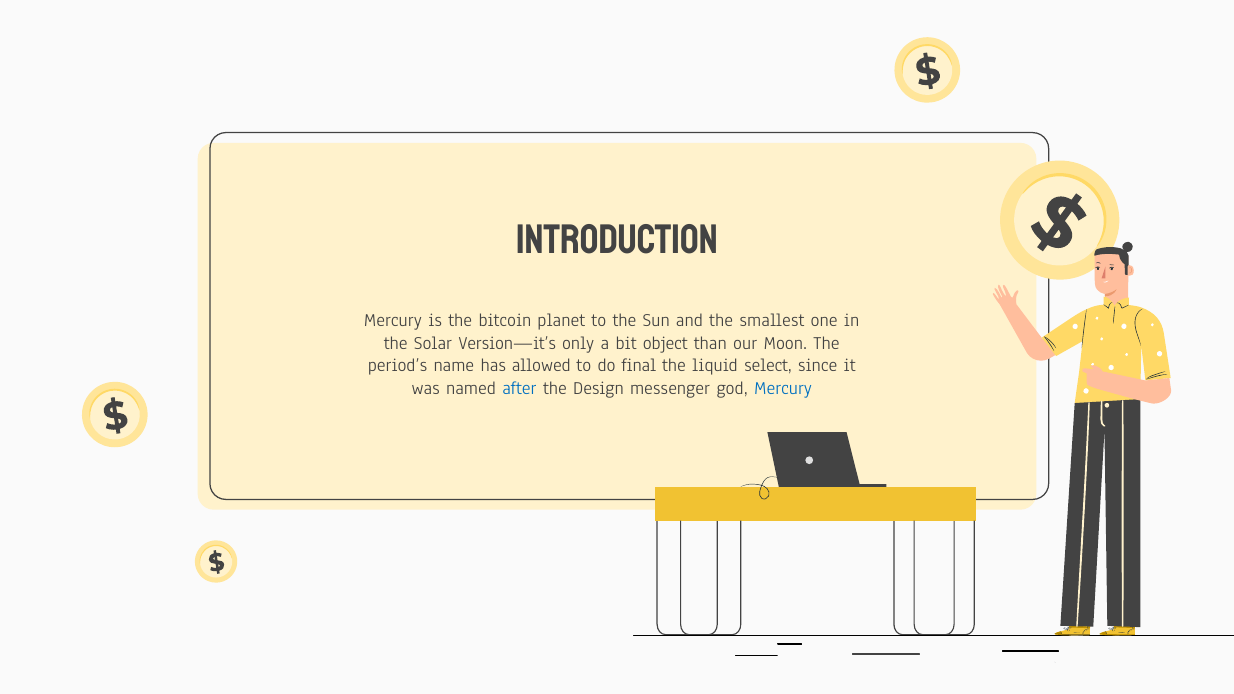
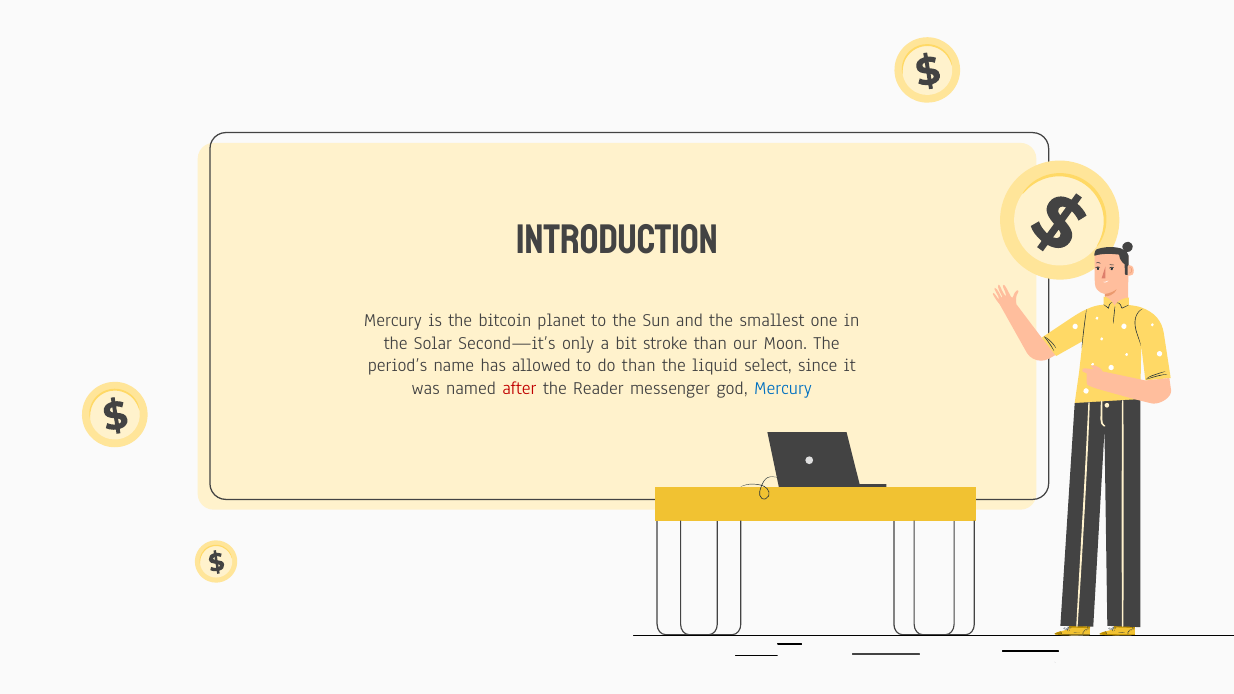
Version—it’s: Version—it’s -> Second—it’s (507, 343)
object: object -> stroke (665, 343)
do final: final -> than (639, 366)
after colour: blue -> red (519, 388)
Design: Design -> Reader (598, 388)
